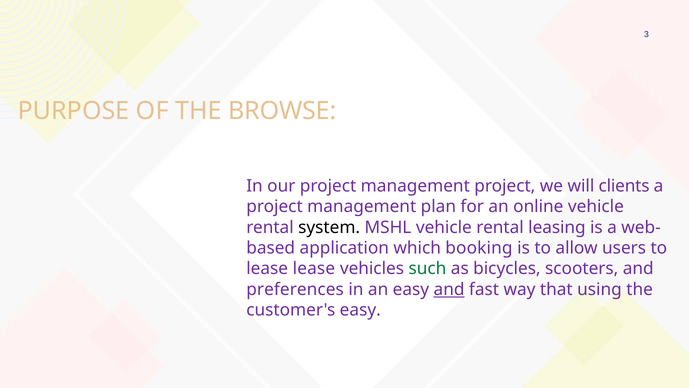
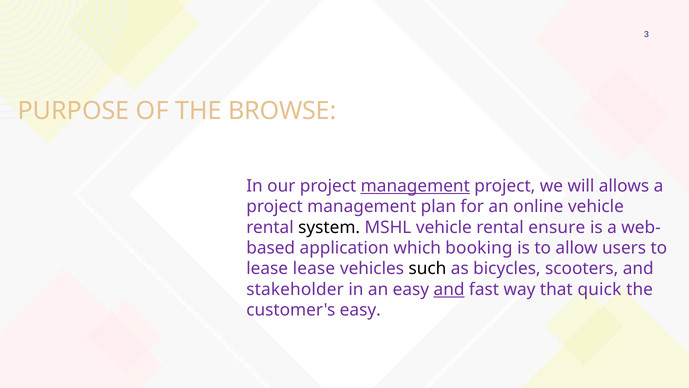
management underline: none -> present (415, 186)
clients: clients -> allows (624, 186)
leasing: leasing -> ensure (557, 227)
such colour: green -> black (427, 268)
preferences: preferences -> stakeholder (295, 289)
using: using -> quick (599, 289)
